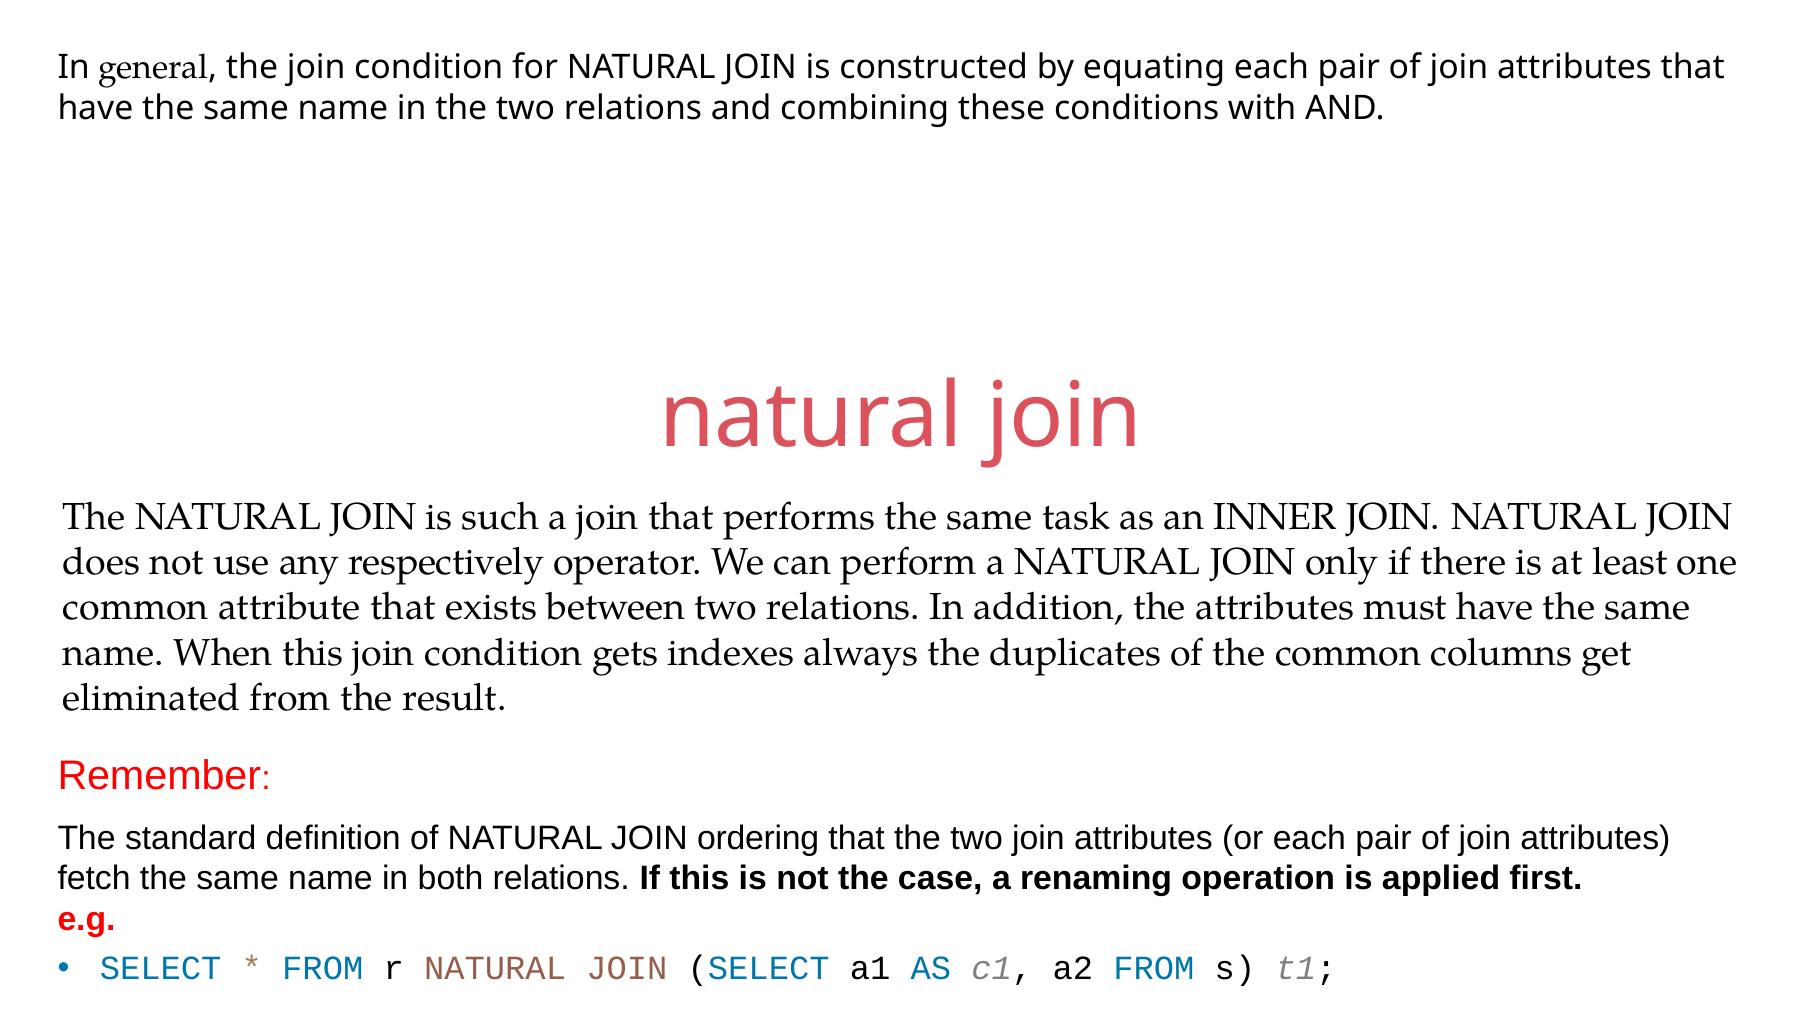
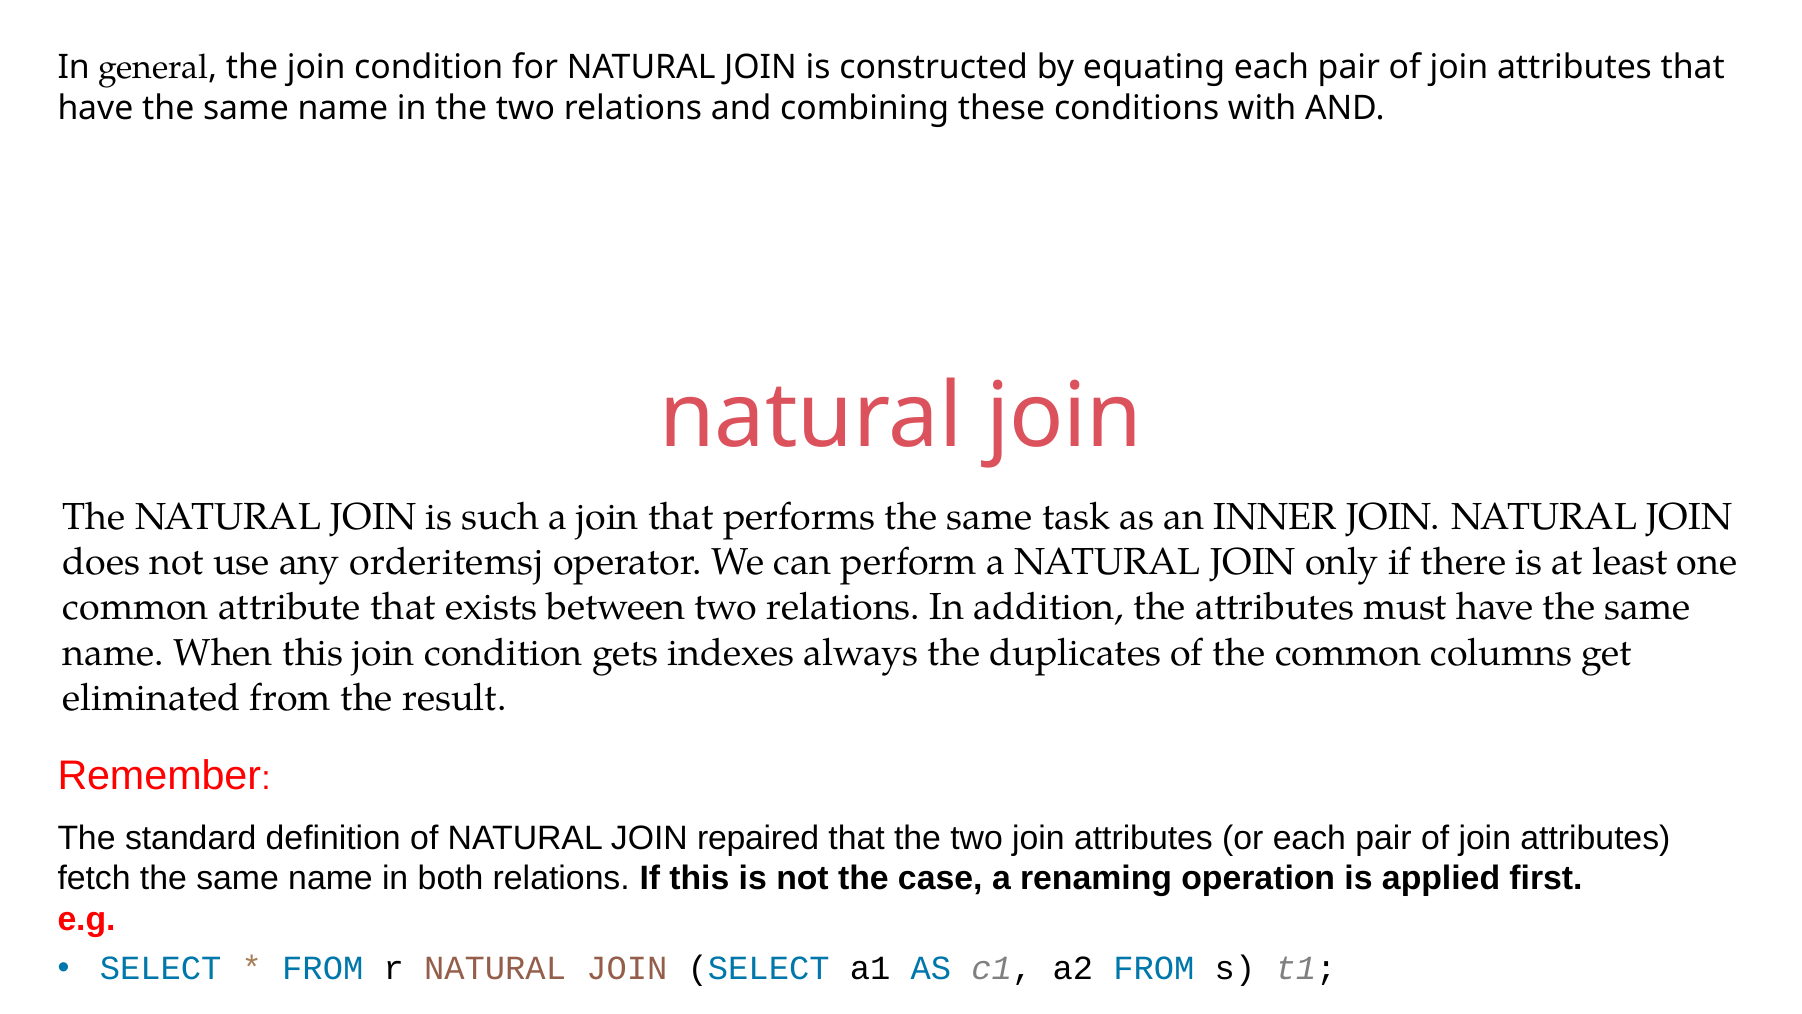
respectively: respectively -> orderitemsj (446, 562)
ordering: ordering -> repaired (758, 838)
